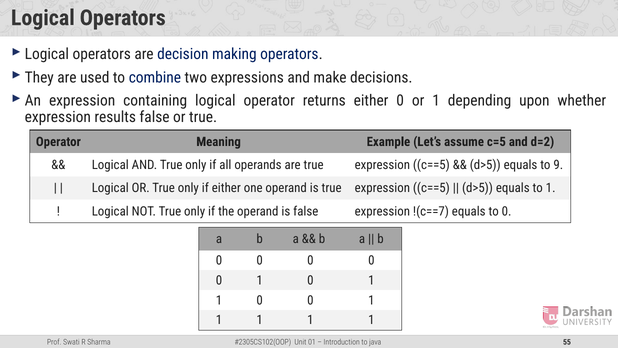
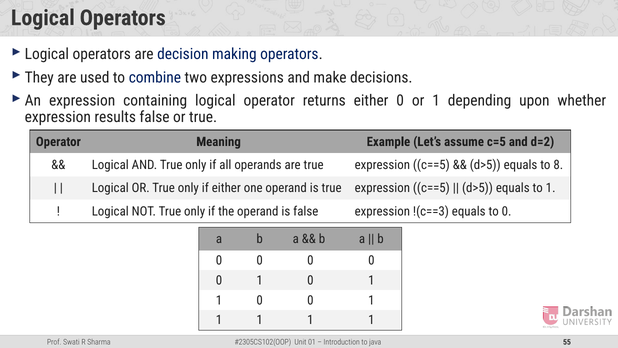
9: 9 -> 8 (558, 165)
!(c==7: !(c==7 -> !(c==3 (431, 211)
